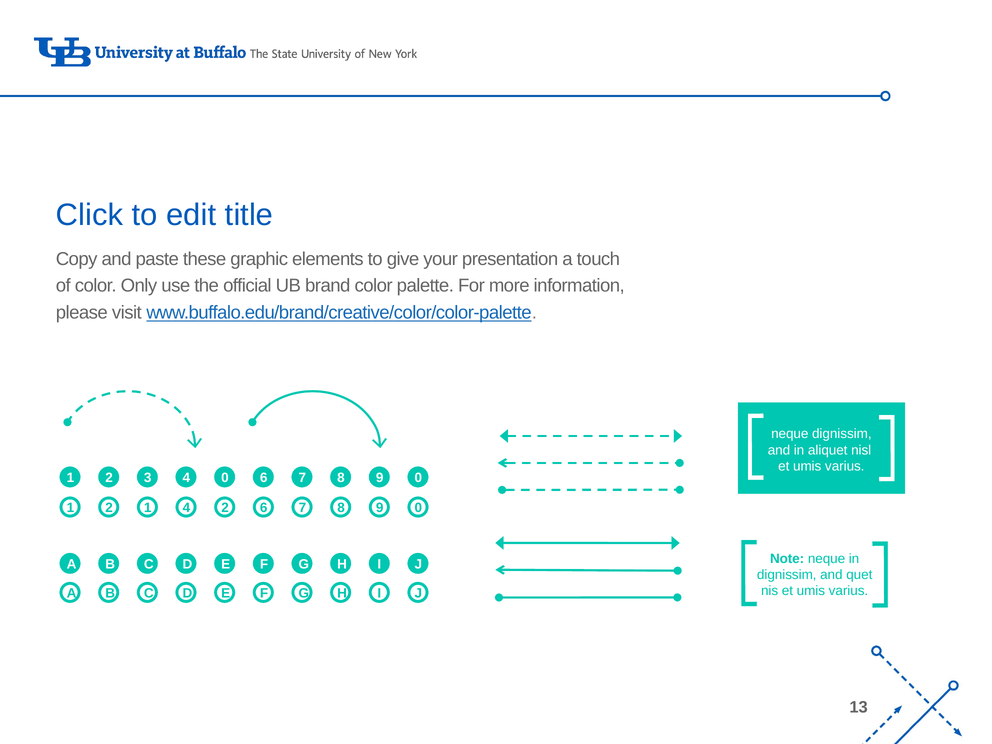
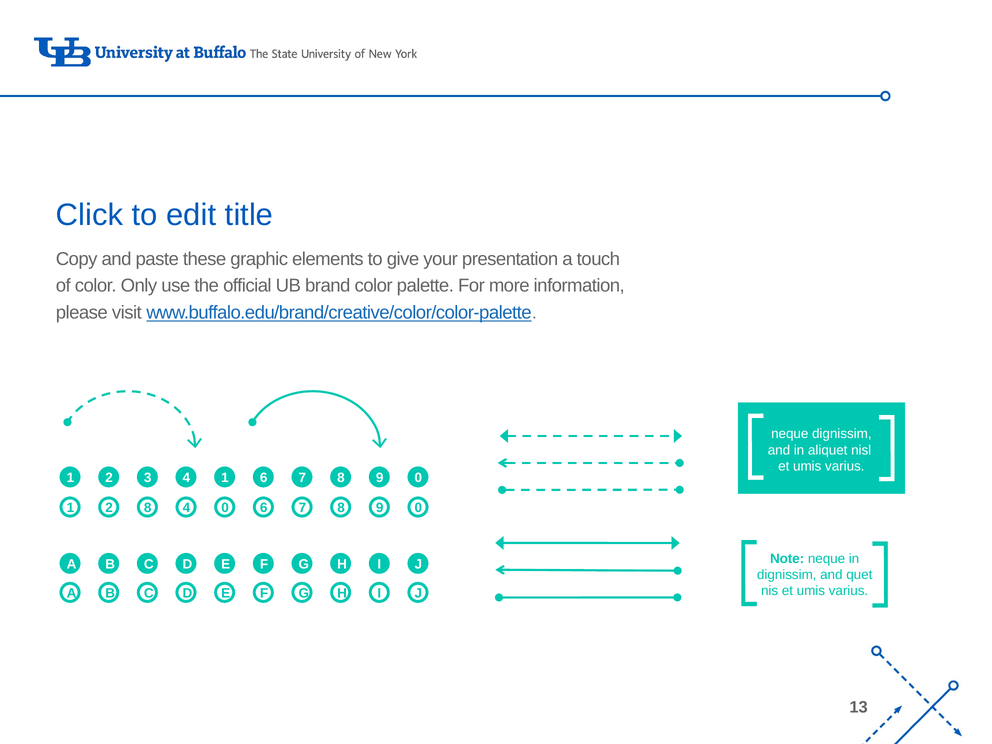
4 0: 0 -> 1 (225, 478)
2 1: 1 -> 8 (148, 508)
4 2: 2 -> 0 (225, 508)
